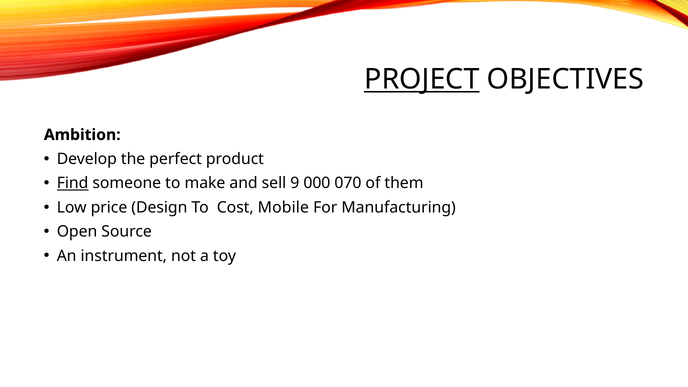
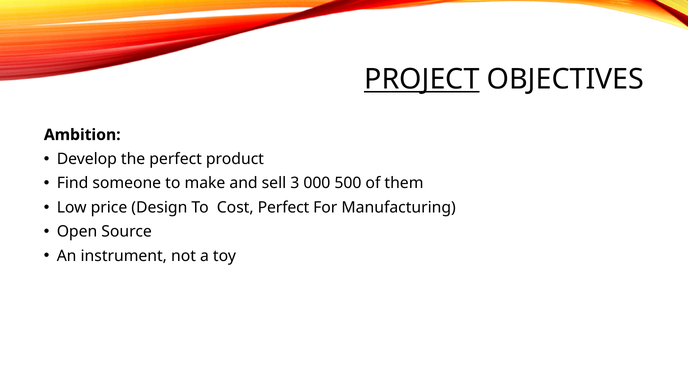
Find underline: present -> none (73, 183)
9: 9 -> 3 (295, 183)
070: 070 -> 500 (348, 183)
Cost Mobile: Mobile -> Perfect (283, 207)
